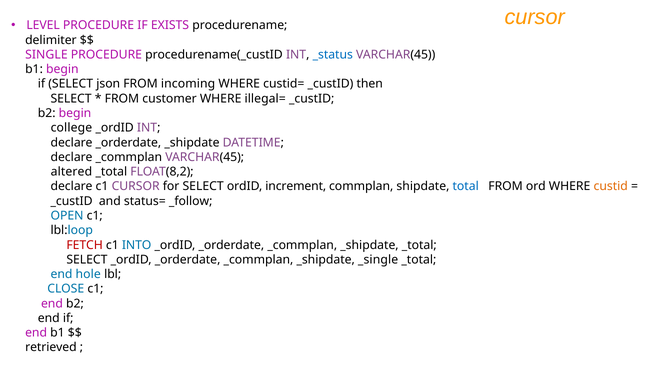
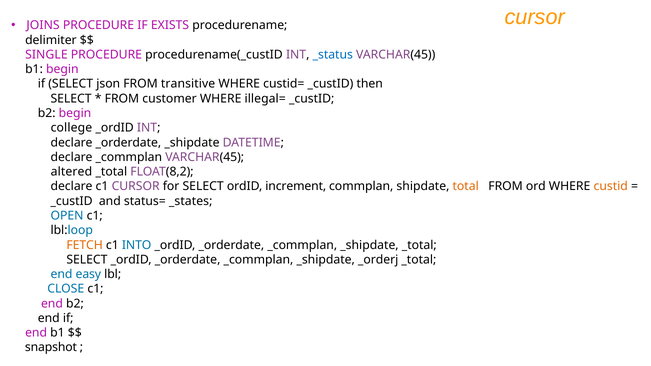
LEVEL: LEVEL -> JOINS (43, 25)
incoming: incoming -> transitive (188, 84)
total colour: blue -> orange (466, 187)
_follow: _follow -> _states (191, 201)
FETCH colour: red -> orange (85, 245)
_single: _single -> _orderj (378, 260)
hole: hole -> easy (88, 274)
retrieved: retrieved -> snapshot (51, 348)
